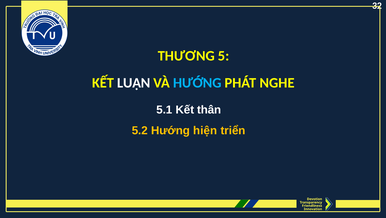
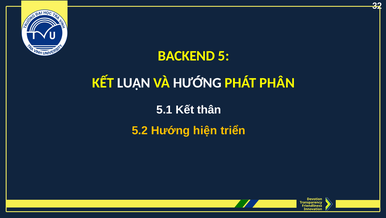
THƯƠNG: THƯƠNG -> BACKEND (186, 56)
HƯỚNG colour: light blue -> white (197, 83)
NGHE: NGHE -> PHÂN (277, 83)
